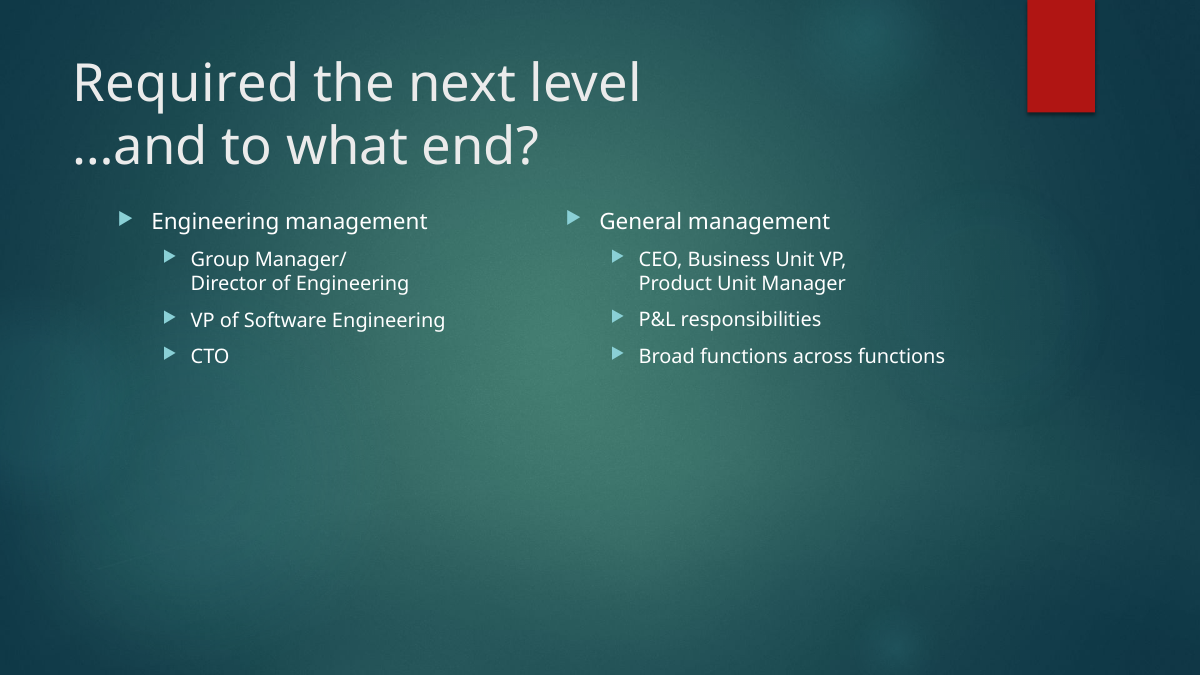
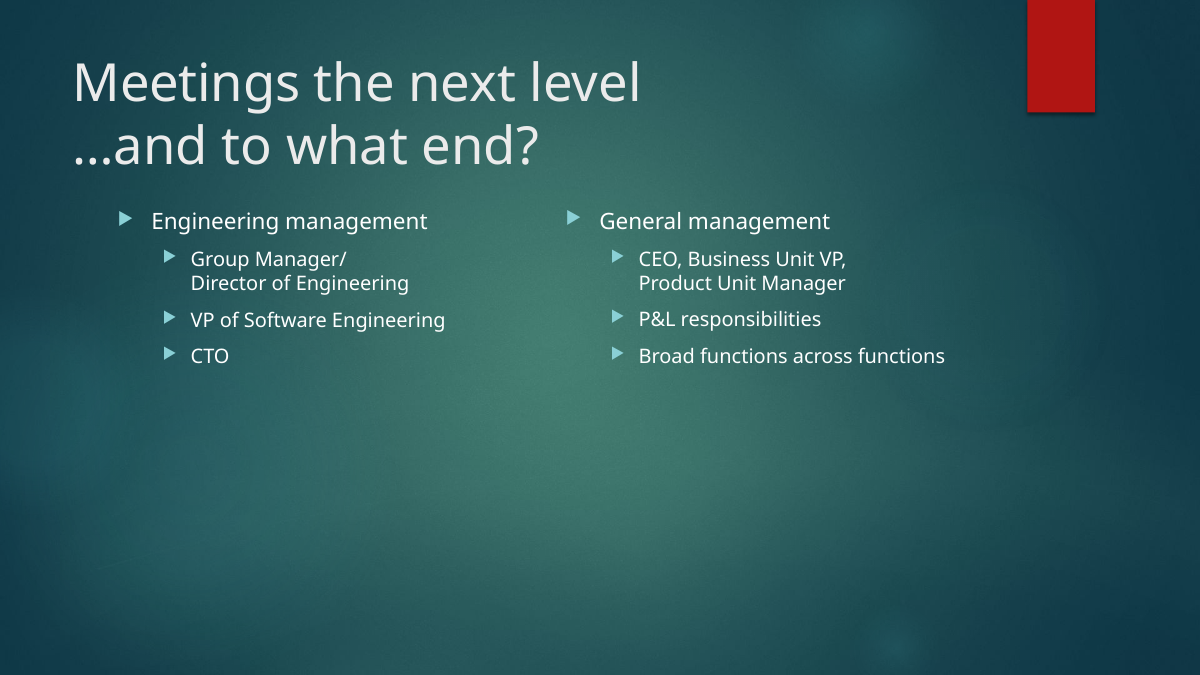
Required: Required -> Meetings (186, 84)
